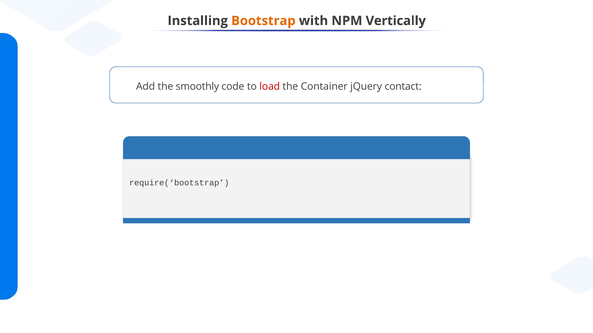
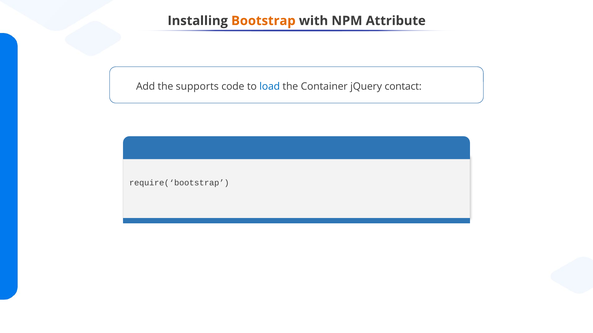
Vertically: Vertically -> Attribute (396, 21)
smoothly: smoothly -> supports (197, 87)
load colour: red -> blue (270, 87)
